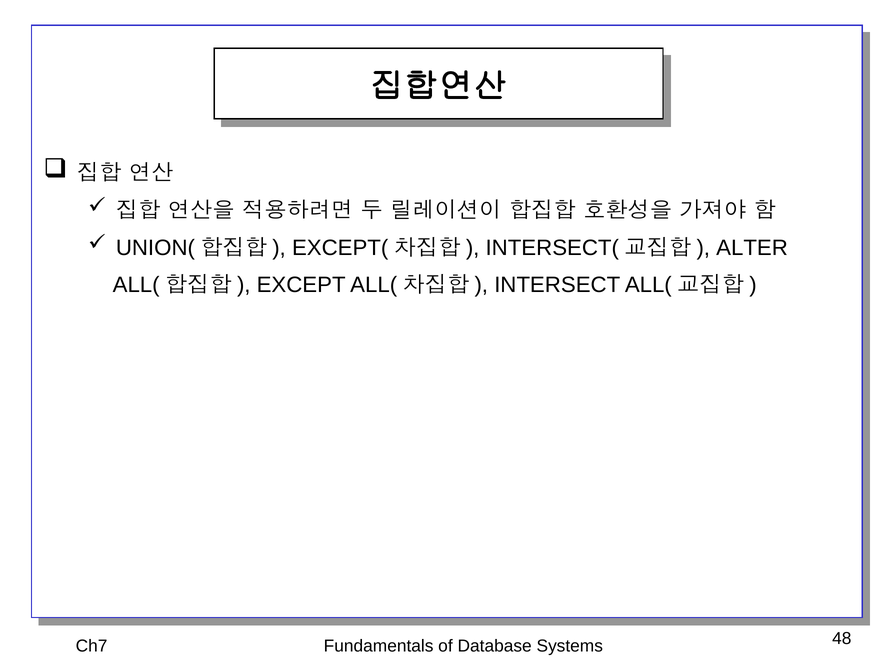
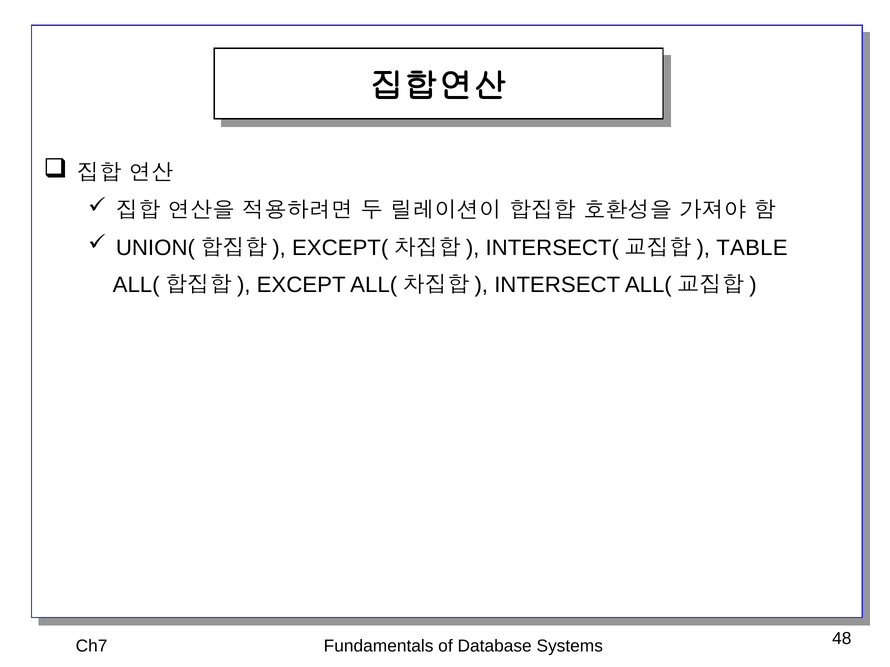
ALTER: ALTER -> TABLE (752, 248)
